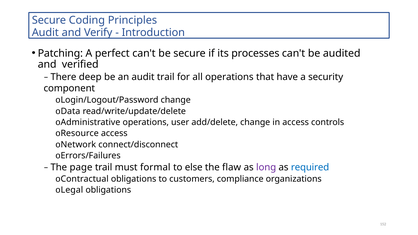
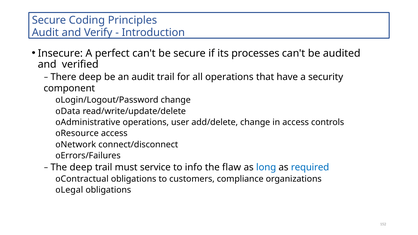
Patching: Patching -> Insecure (60, 53)
The page: page -> deep (81, 167)
formal: formal -> service (155, 167)
else: else -> info (194, 167)
long colour: purple -> blue (266, 167)
